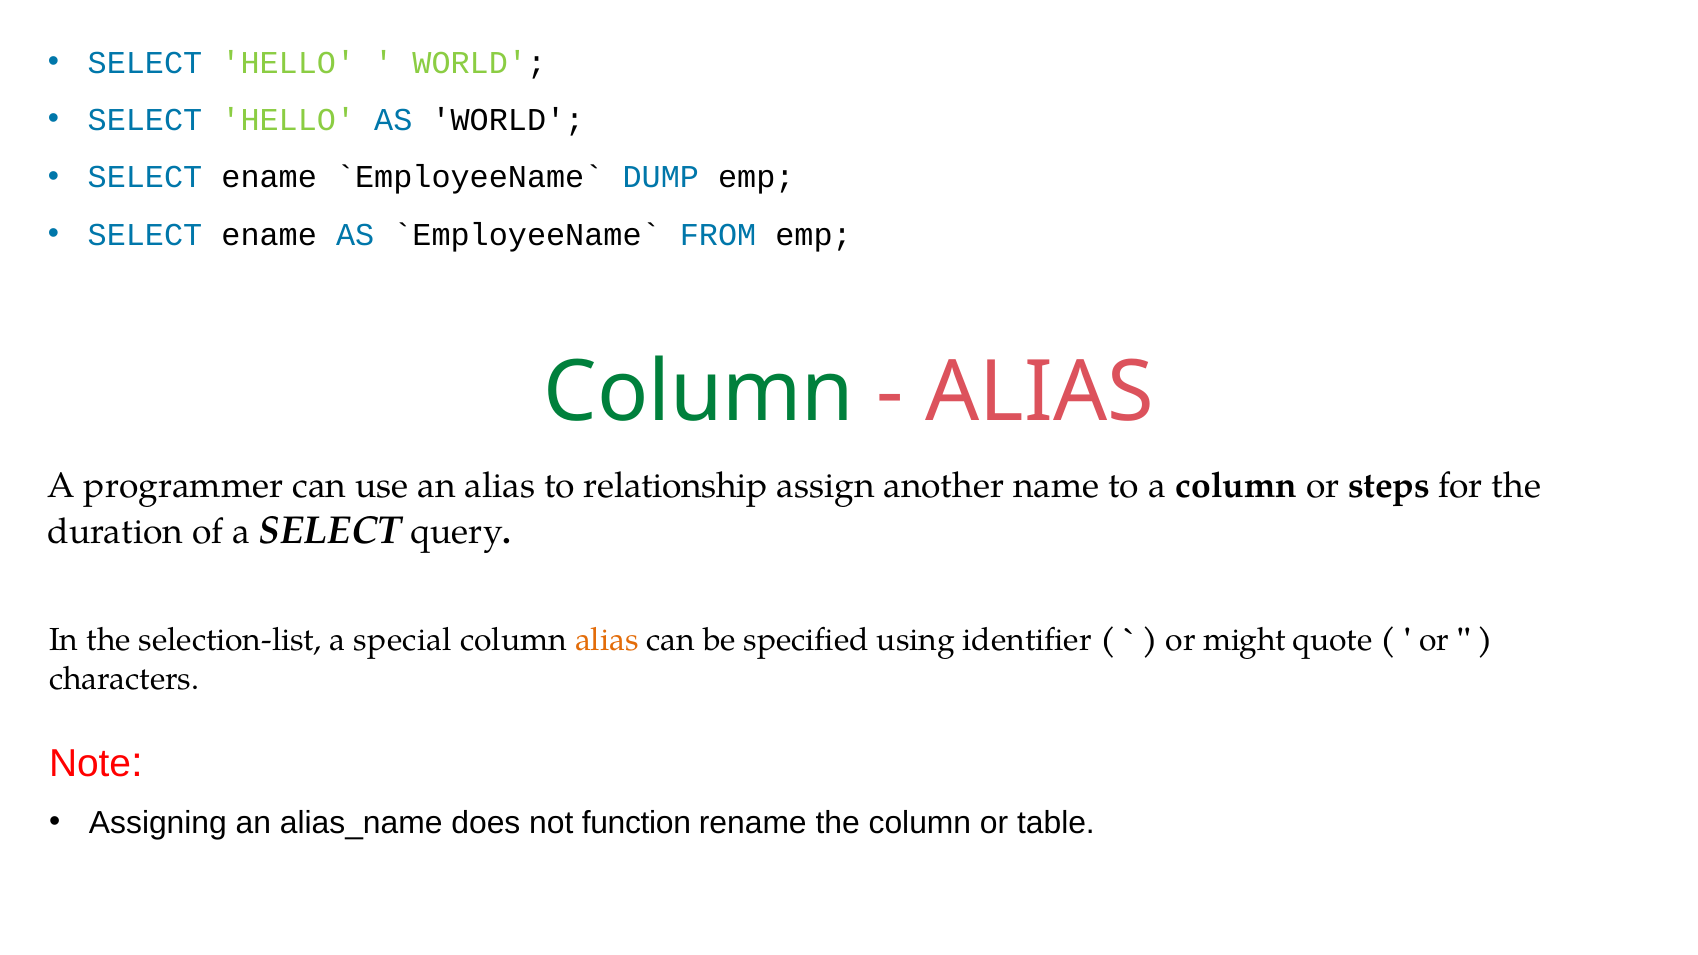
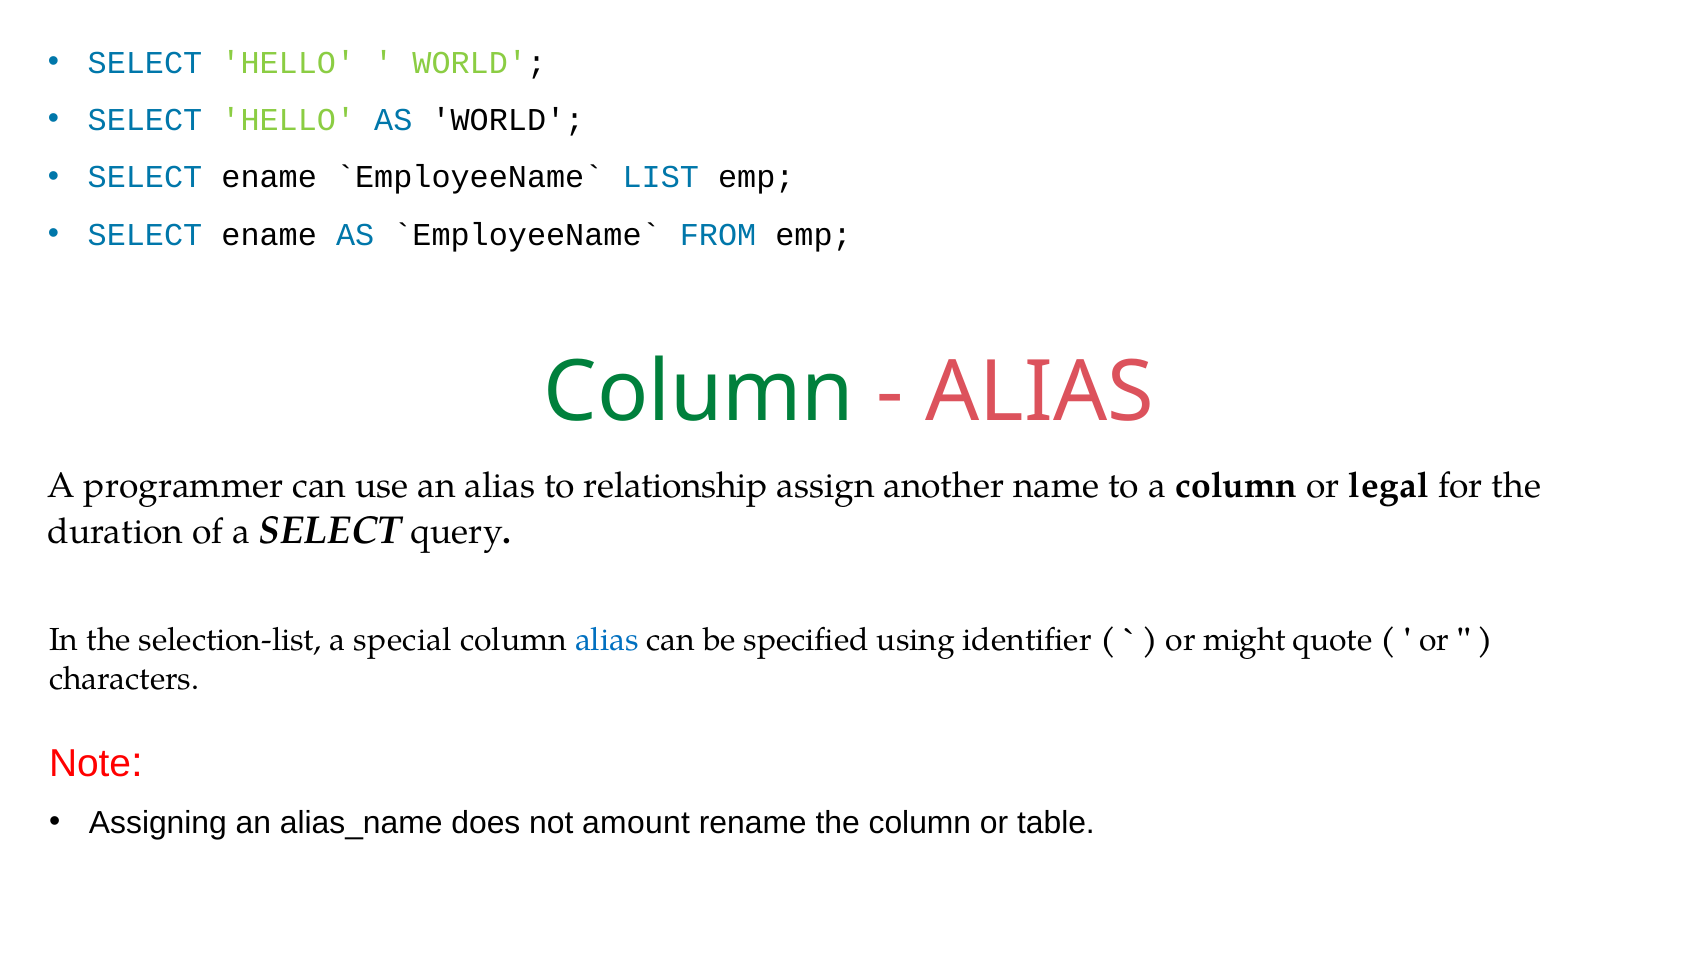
DUMP: DUMP -> LIST (661, 178)
steps: steps -> legal (1389, 486)
alias colour: orange -> blue (607, 640)
function: function -> amount (636, 823)
